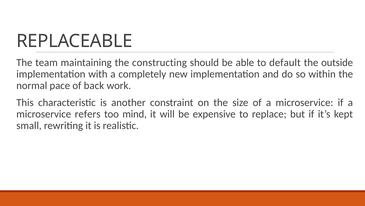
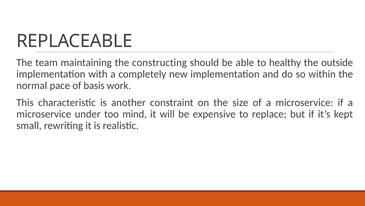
default: default -> healthy (285, 62)
back: back -> basis (94, 85)
refers: refers -> under (88, 114)
